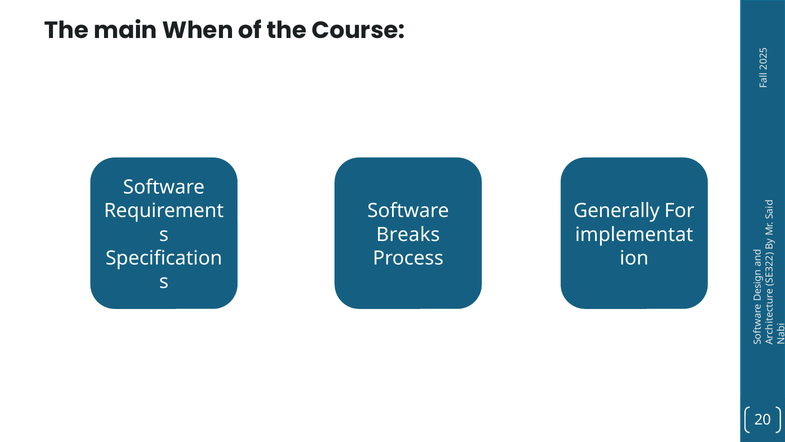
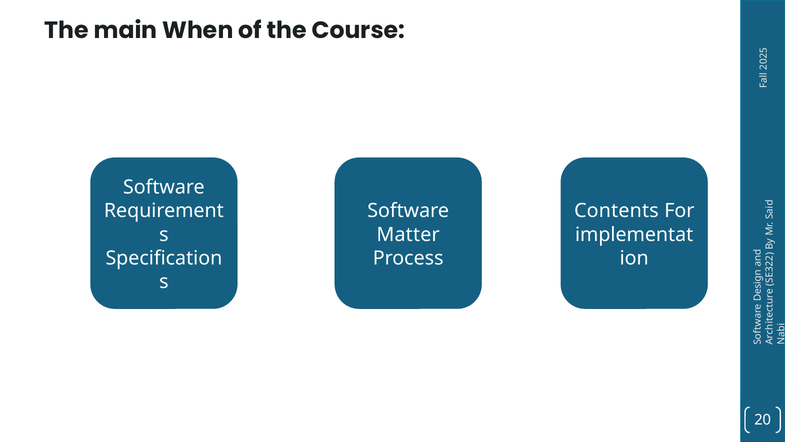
Generally: Generally -> Contents (616, 211)
Breaks: Breaks -> Matter (408, 234)
